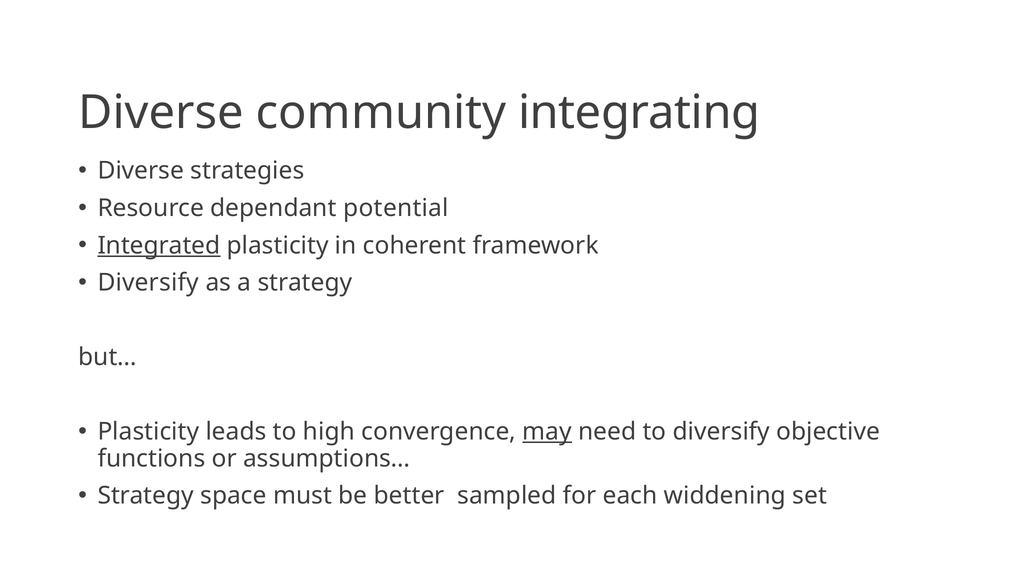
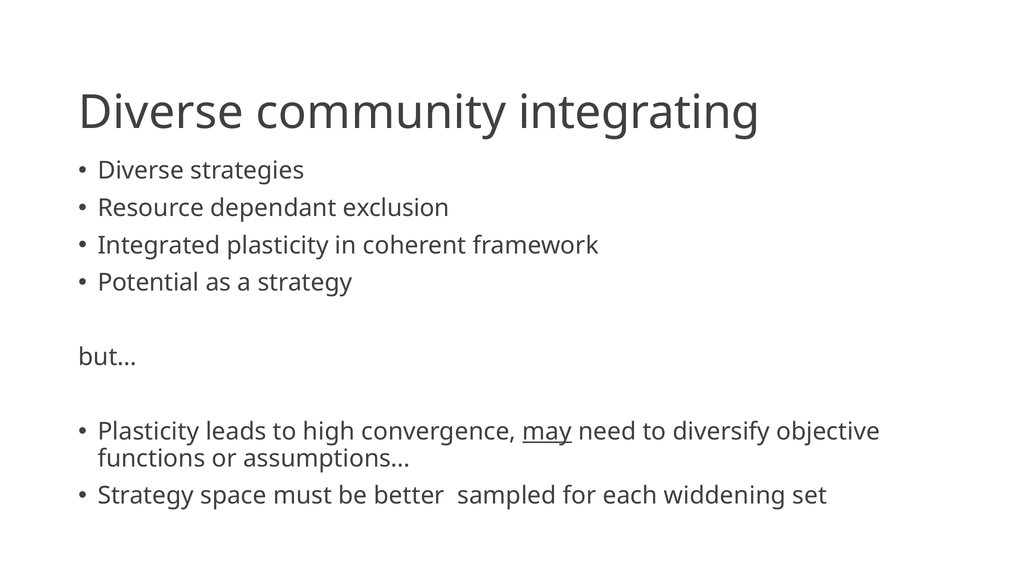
potential: potential -> exclusion (396, 208)
Integrated underline: present -> none (159, 245)
Diversify: Diversify -> Potential (148, 283)
